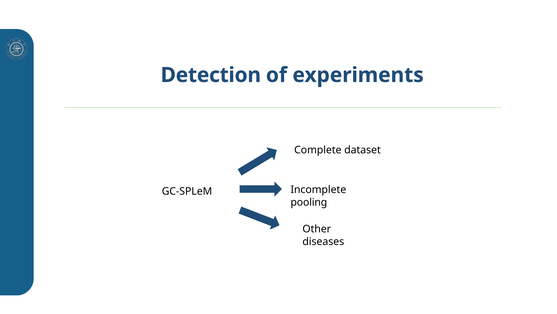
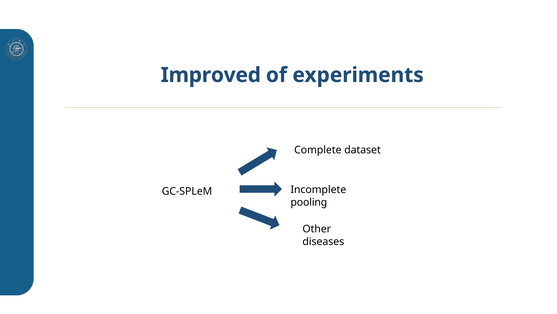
Detection: Detection -> Improved (211, 75)
